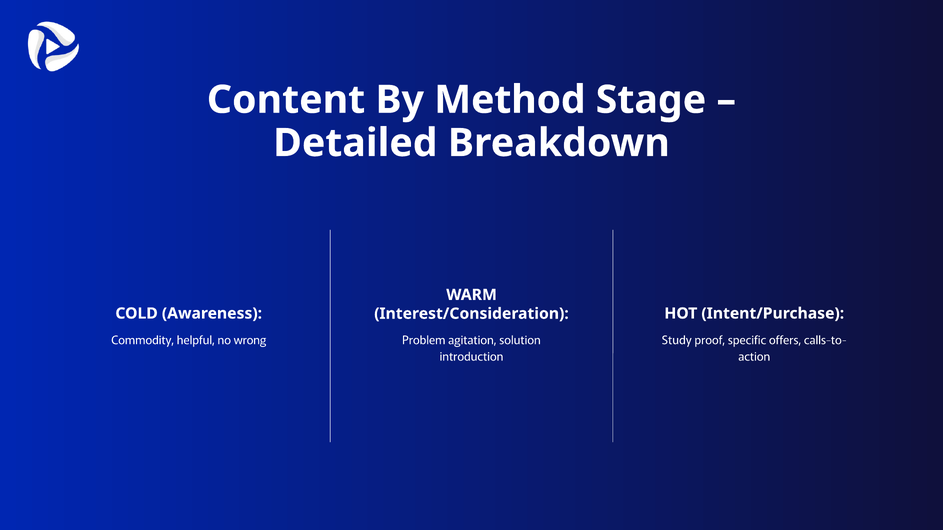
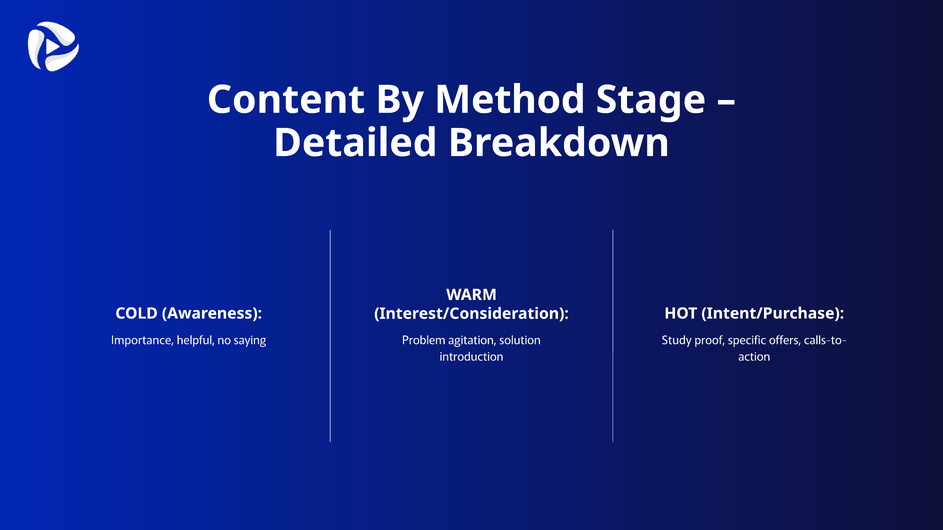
Commodity: Commodity -> Importance (143, 341)
wrong: wrong -> saying (250, 341)
